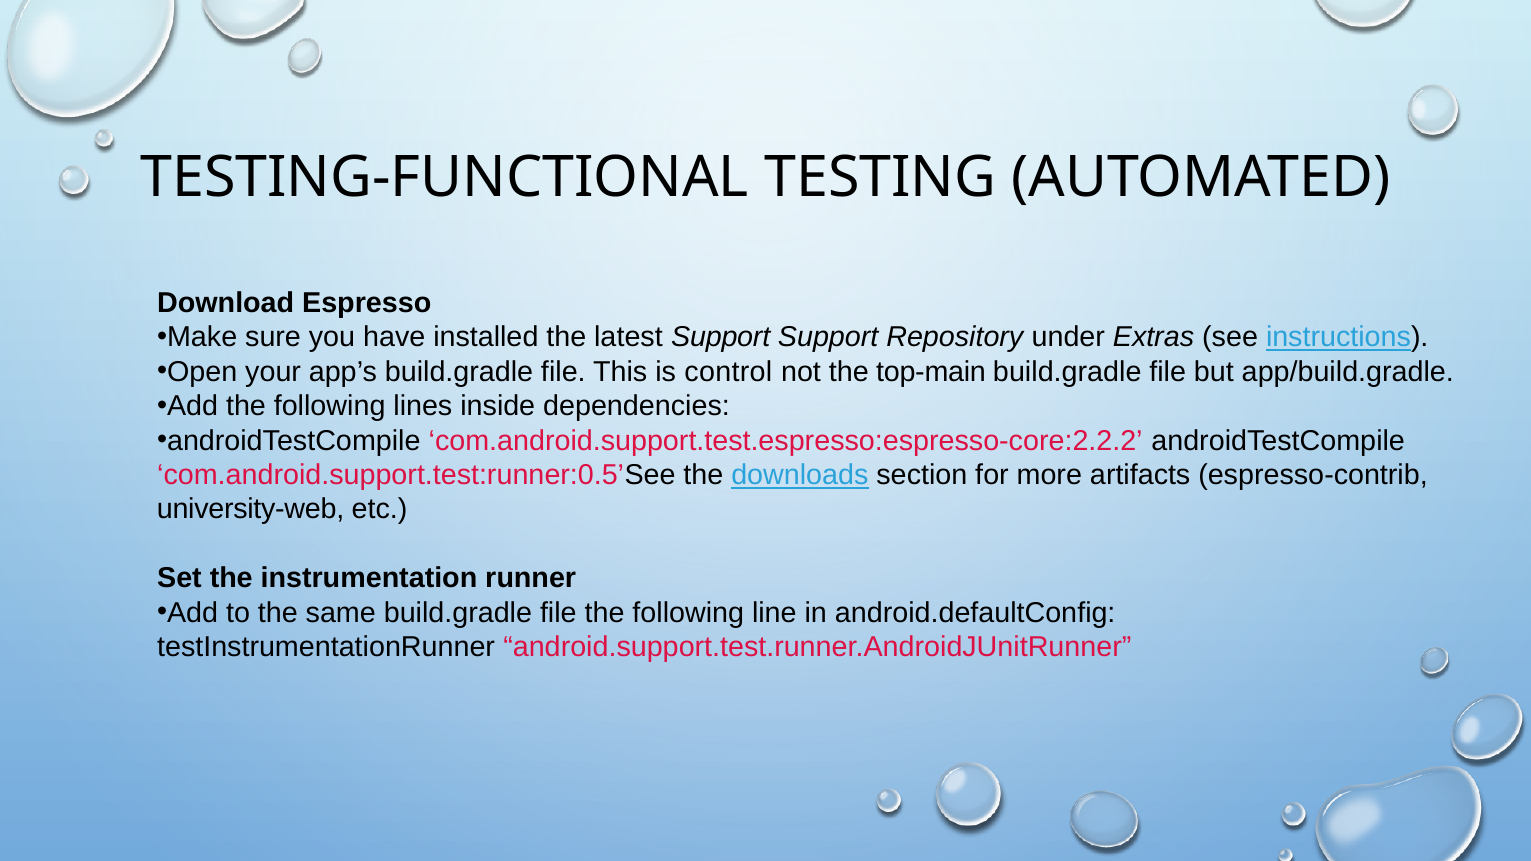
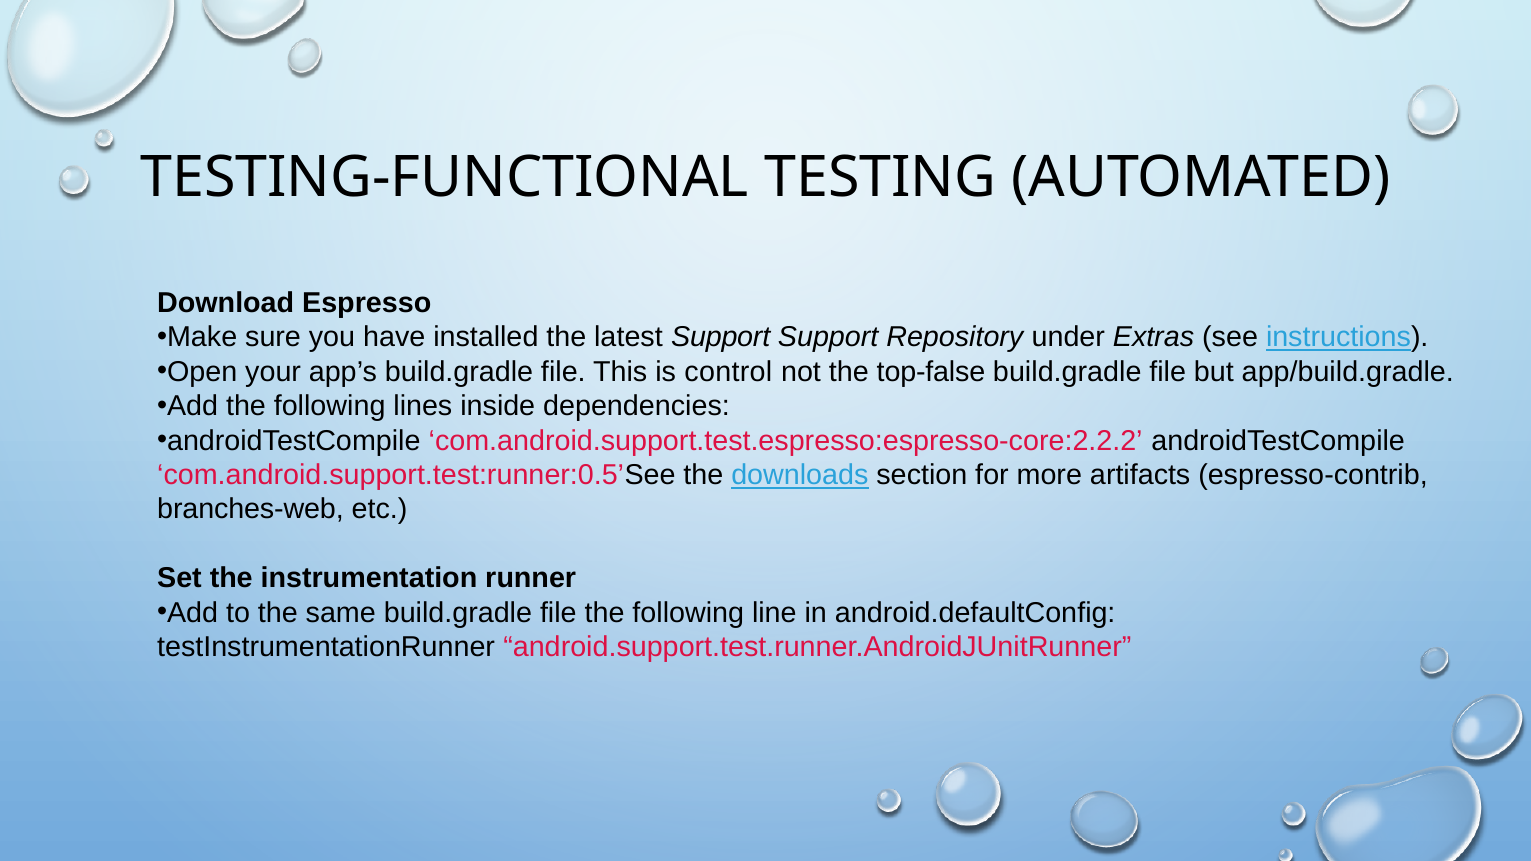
top-main: top-main -> top-false (931, 372)
university-web: university-web -> branches-web (250, 510)
